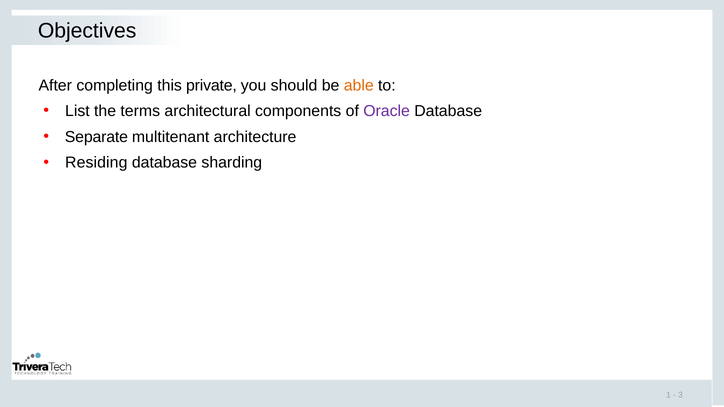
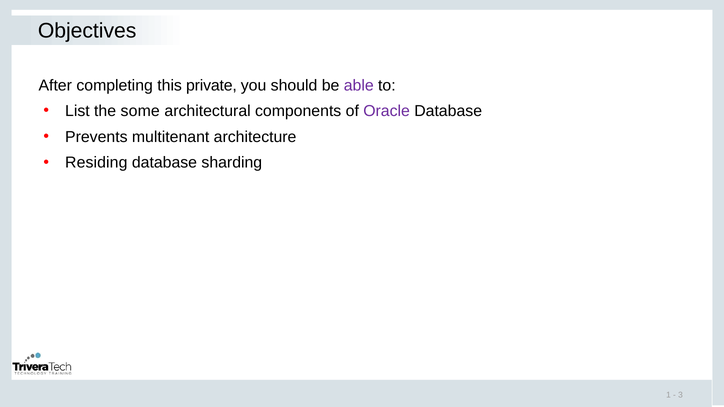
able colour: orange -> purple (359, 85)
terms: terms -> some (140, 111)
Separate: Separate -> Prevents (96, 137)
